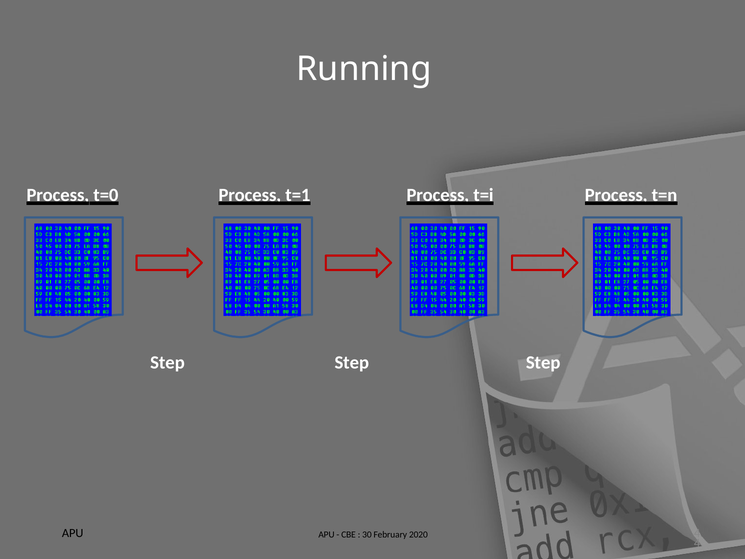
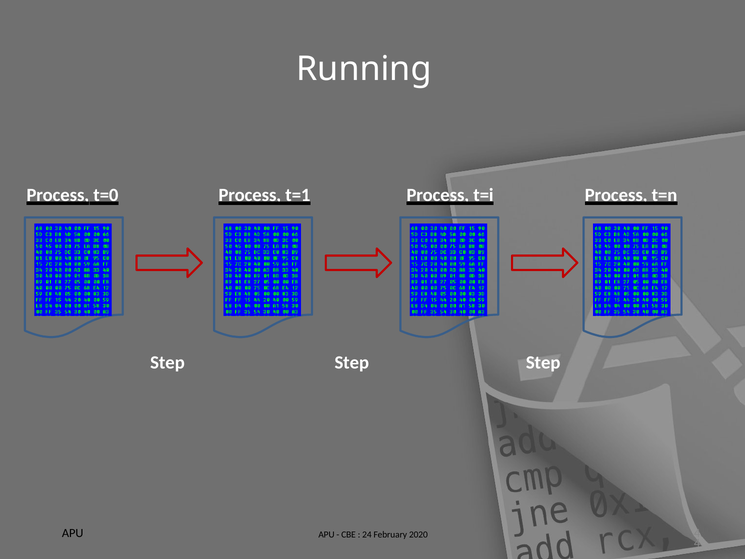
30: 30 -> 24 (367, 534)
